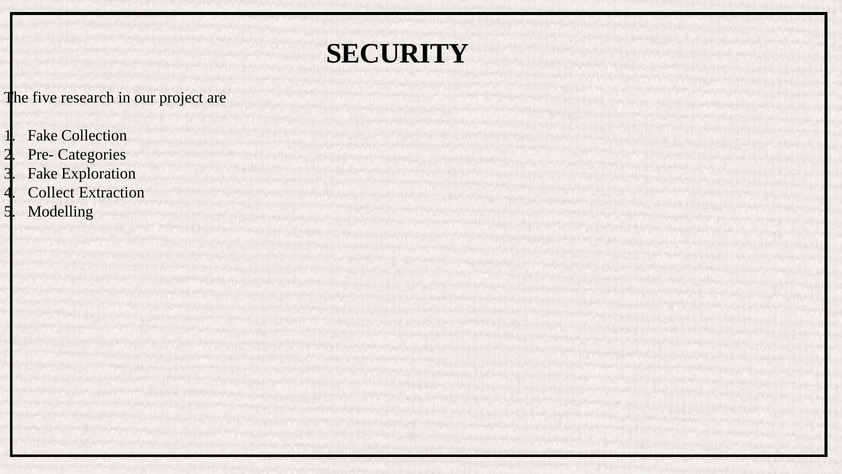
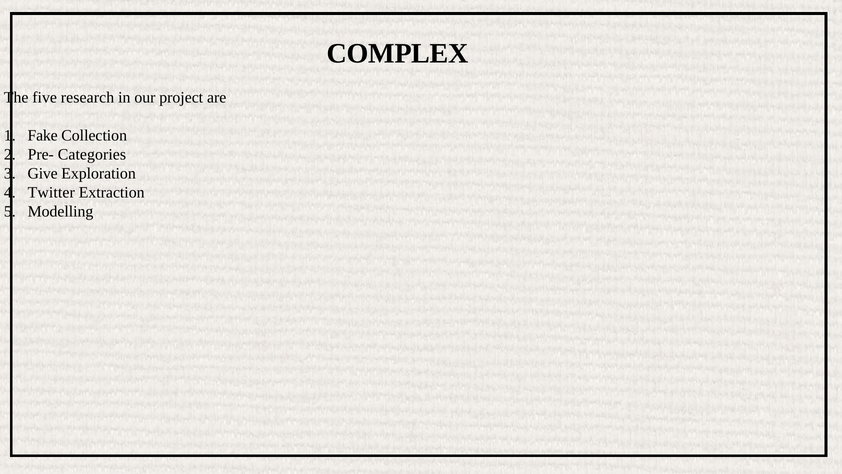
SECURITY: SECURITY -> COMPLEX (398, 53)
Fake: Fake -> Give (43, 173)
Collect: Collect -> Twitter (51, 192)
